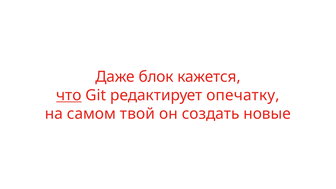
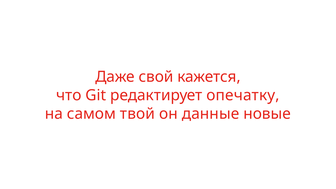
блок: блок -> свой (156, 77)
что underline: present -> none (69, 95)
создать: создать -> данные (211, 114)
